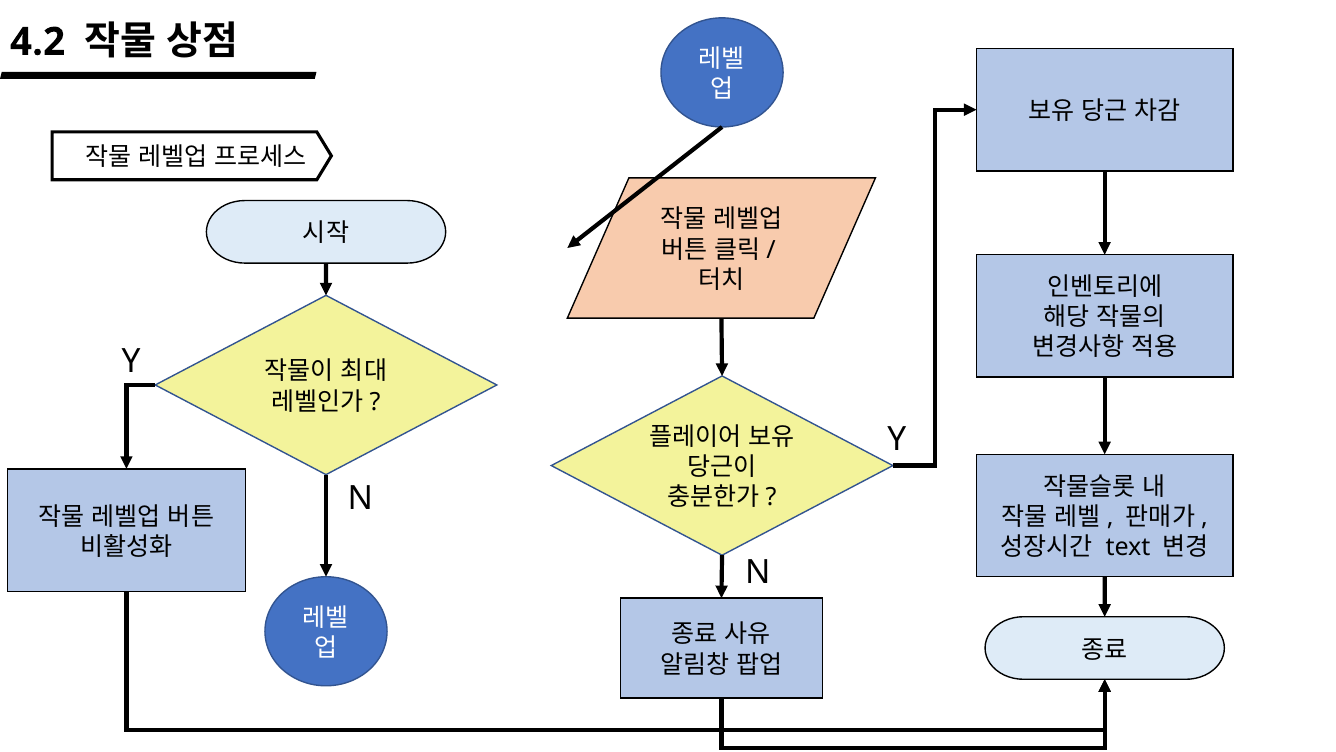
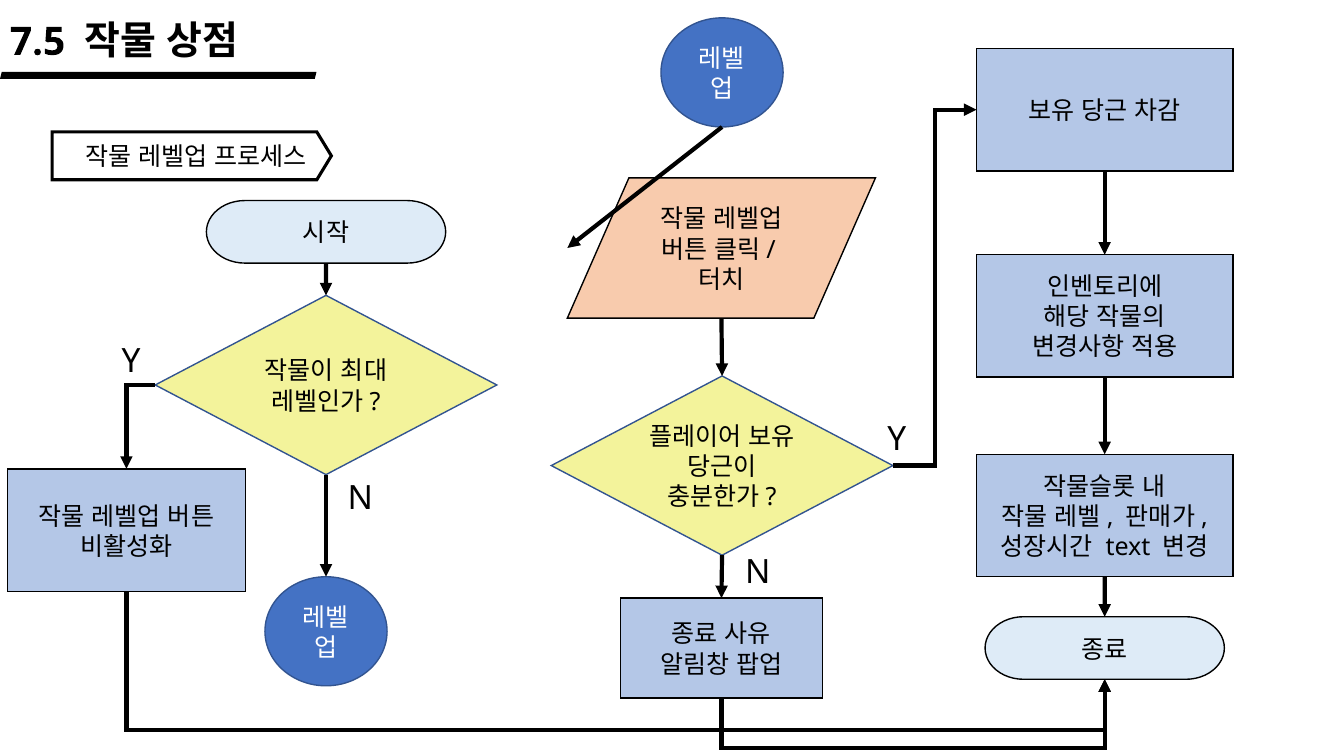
4.2: 4.2 -> 7.5 (38, 42)
